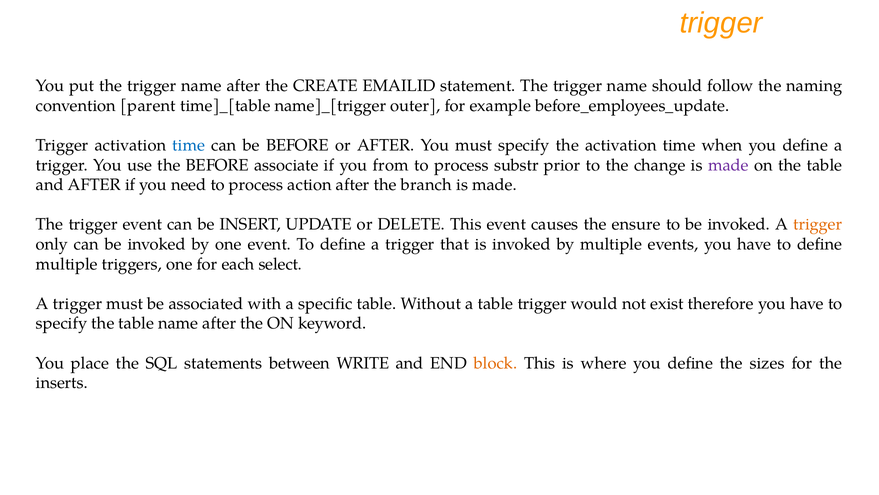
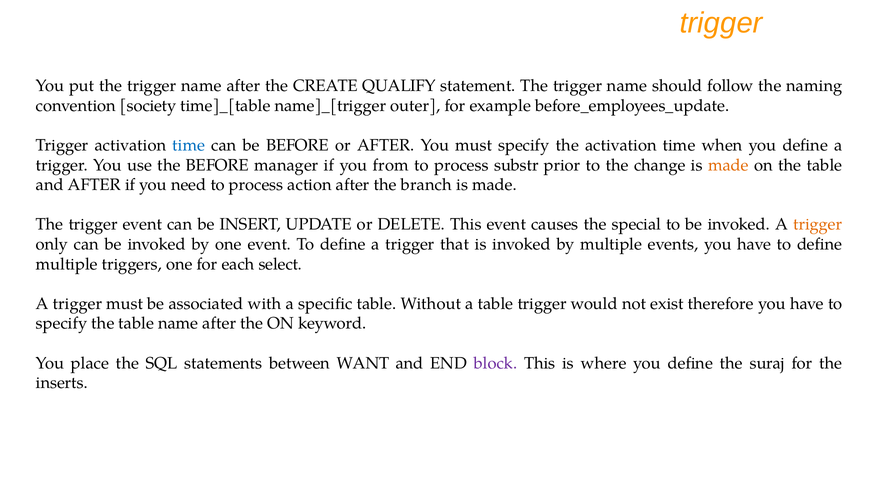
EMAILID: EMAILID -> QUALIFY (399, 86)
parent: parent -> society (148, 106)
associate: associate -> manager (286, 165)
made colour: purple -> orange (729, 165)
ensure: ensure -> special (636, 224)
WRITE: WRITE -> WANT (363, 363)
block colour: orange -> purple (495, 363)
sizes: sizes -> suraj (767, 363)
